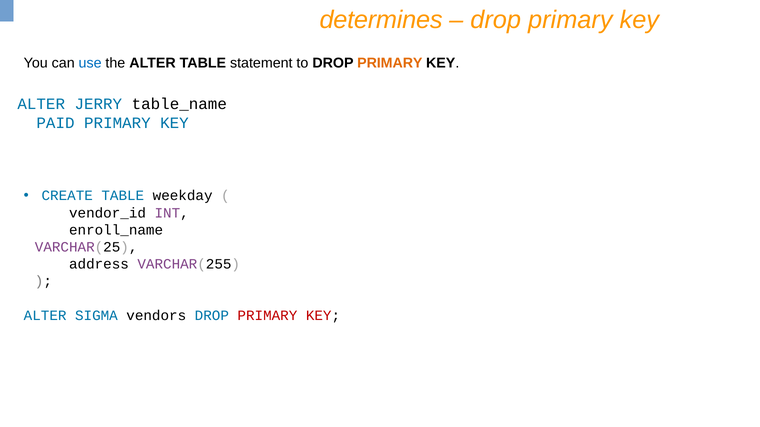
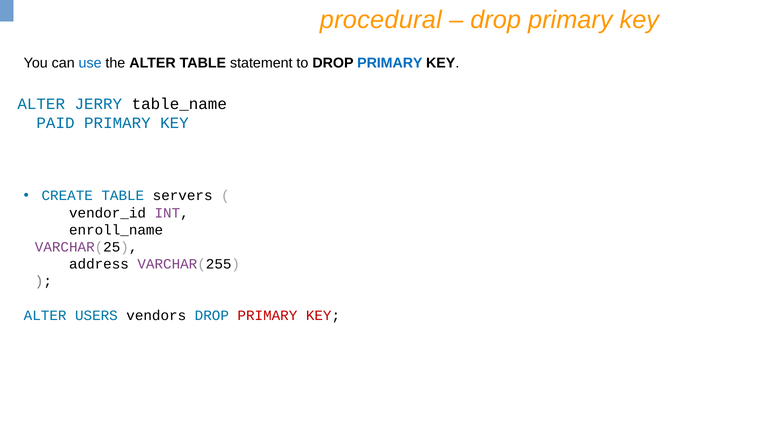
determines: determines -> procedural (381, 20)
PRIMARY colour: orange -> blue (390, 63)
weekday: weekday -> servers (183, 196)
SIGMA: SIGMA -> USERS (96, 316)
